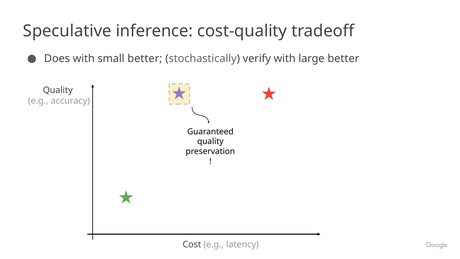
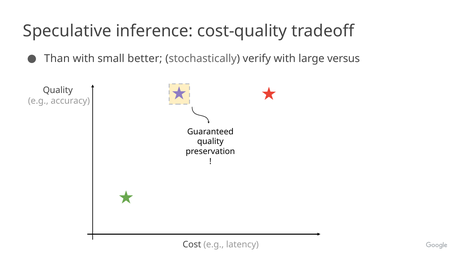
Does: Does -> Than (57, 58)
large better: better -> versus (344, 58)
